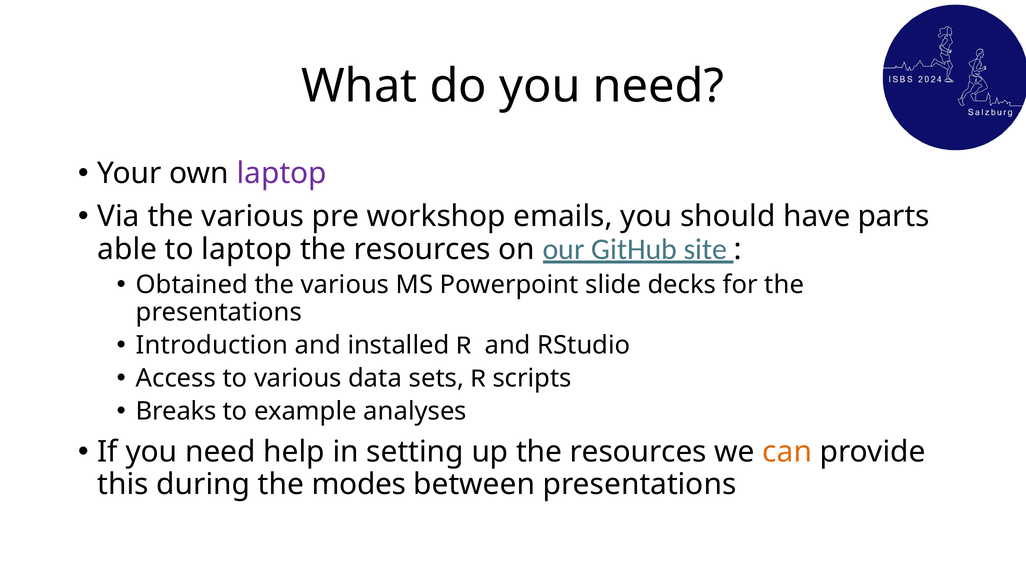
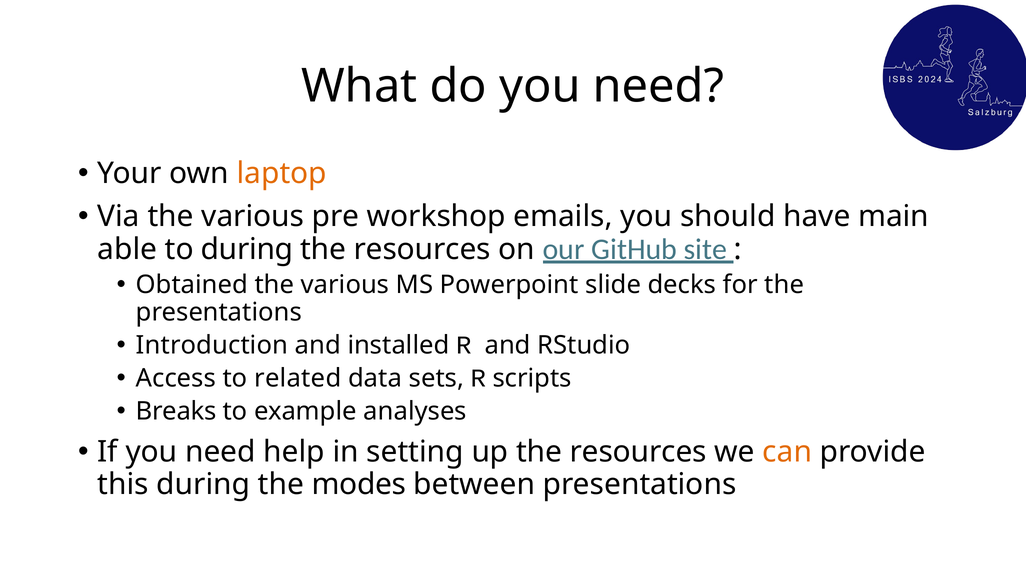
laptop colour: purple -> orange (282, 173)
parts: parts -> main (894, 216)
to laptop: laptop -> during (247, 249)
to various: various -> related (298, 378)
